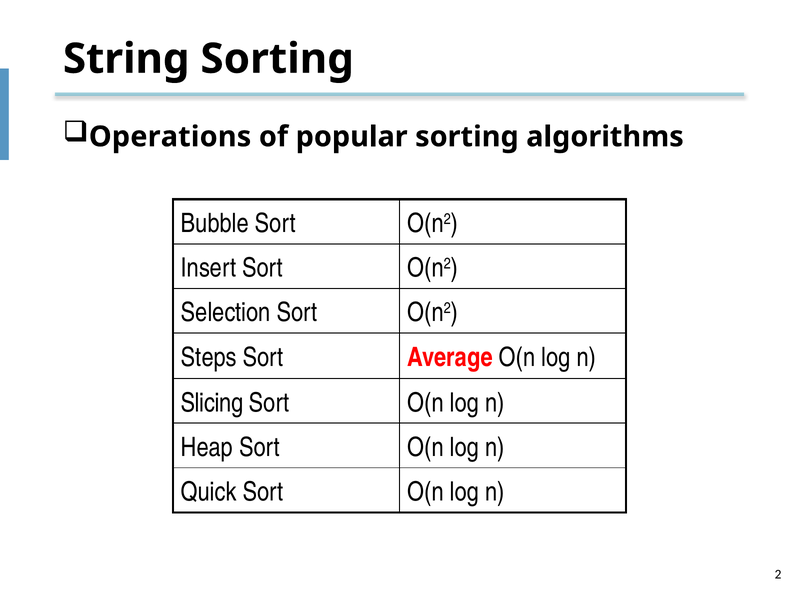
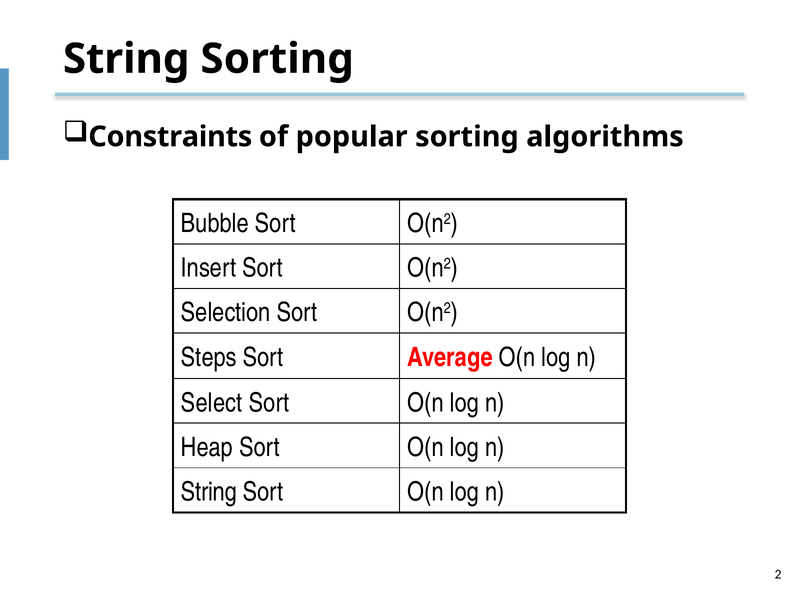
Operations: Operations -> Constraints (170, 137)
Slicing: Slicing -> Select (212, 402)
Quick: Quick -> String (209, 491)
